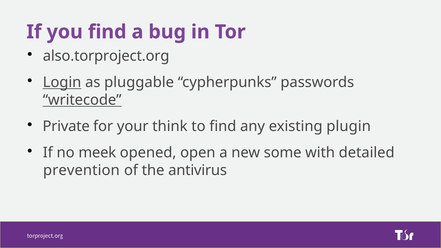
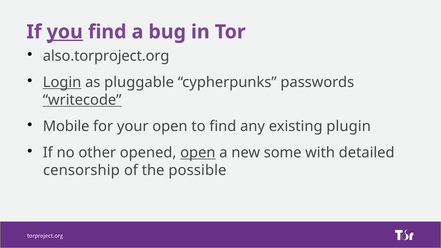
you underline: none -> present (65, 32)
Private: Private -> Mobile (66, 126)
your think: think -> open (170, 126)
meek: meek -> other (97, 153)
open underline: none -> present (198, 153)
prevention: prevention -> censorship (81, 170)
antivirus: antivirus -> possible (197, 170)
